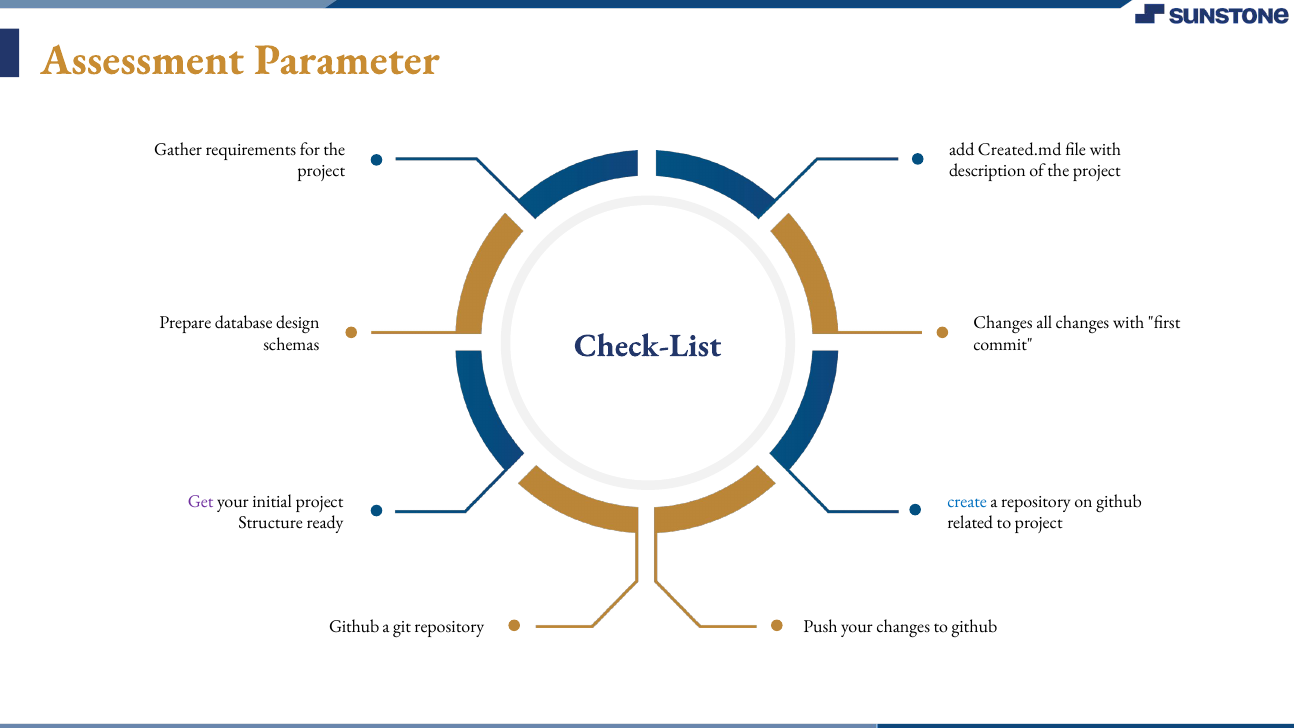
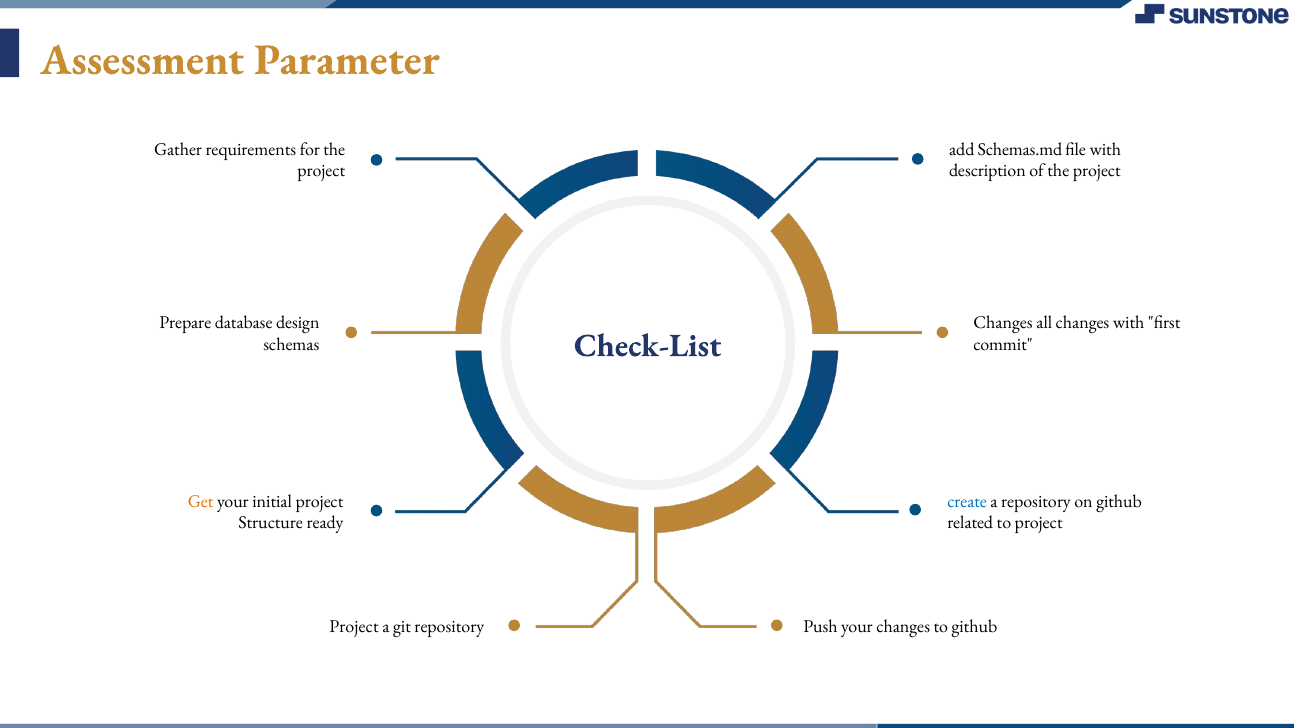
Created.md: Created.md -> Schemas.md (1020, 149)
Get colour: purple -> orange (201, 501)
Github: Github -> Project (354, 626)
